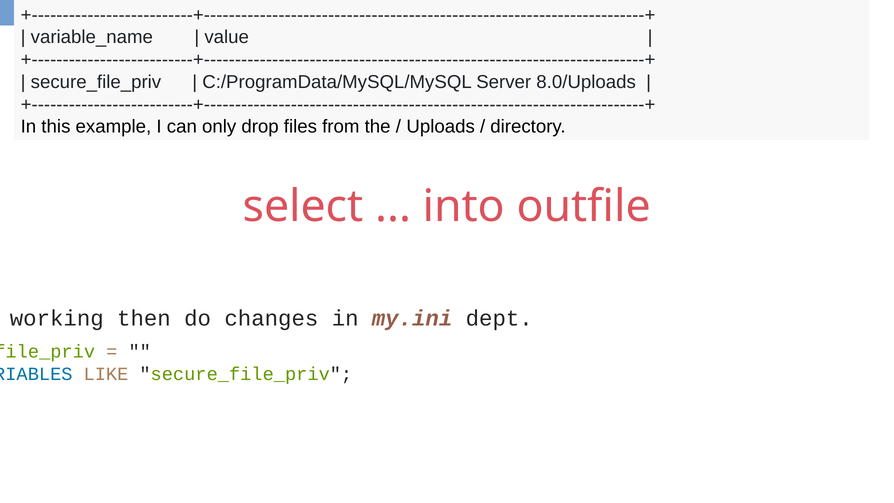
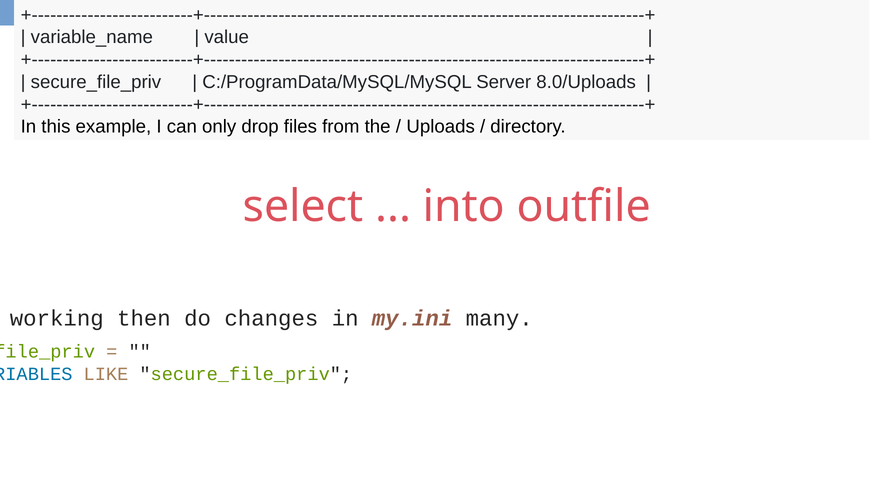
dept: dept -> many (499, 318)
